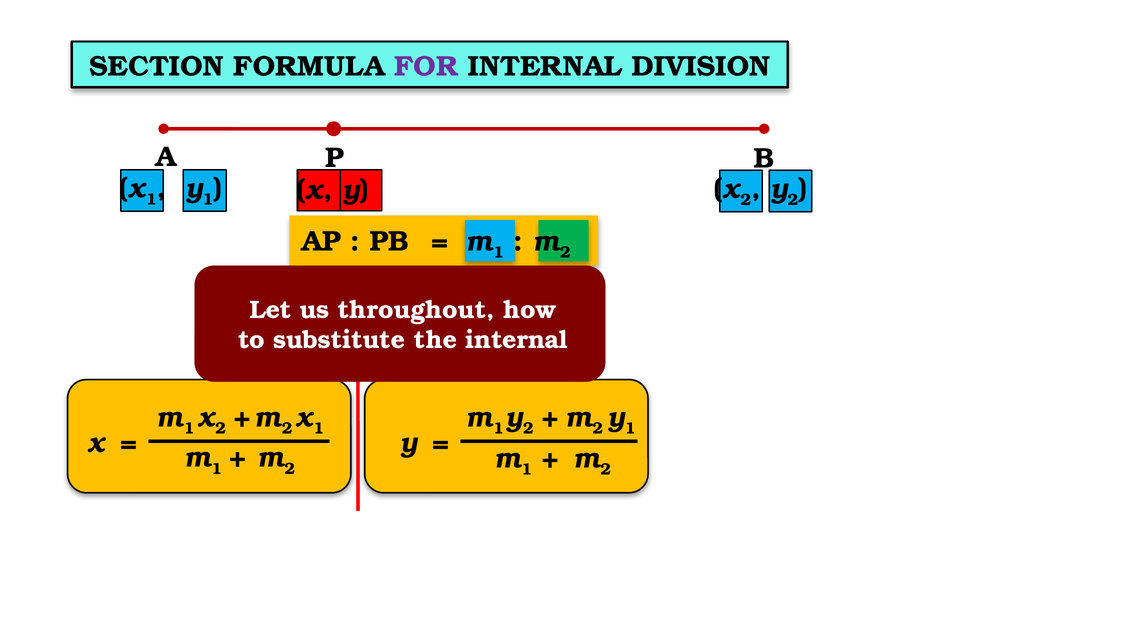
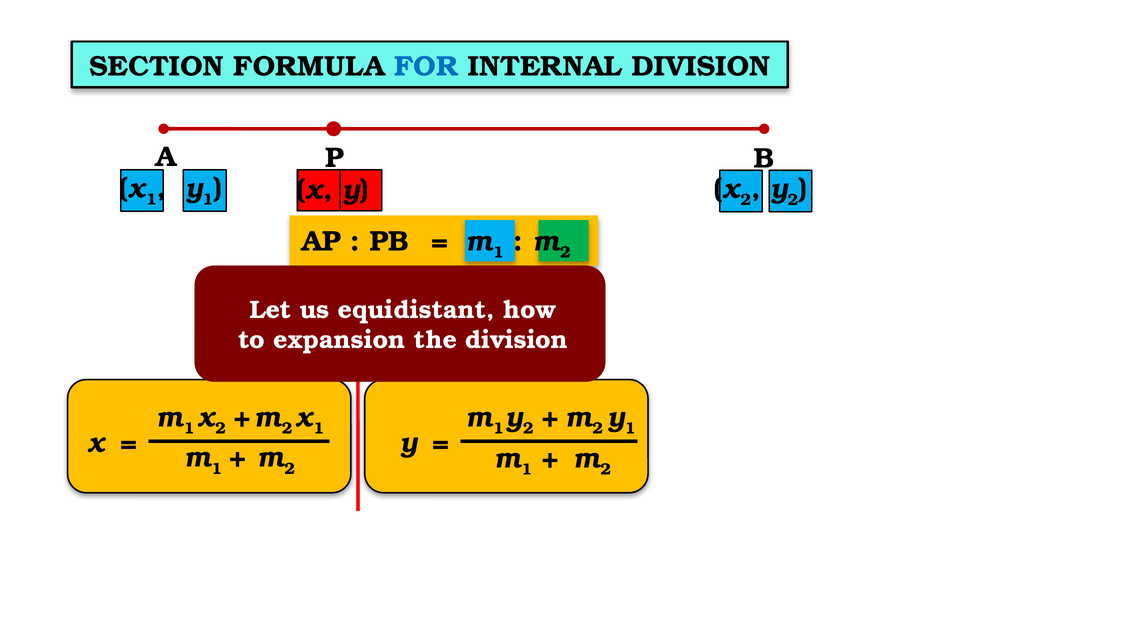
FOR colour: purple -> blue (426, 66)
throughout: throughout -> equidistant (416, 310)
substitute: substitute -> expansion (339, 340)
the internal: internal -> division (517, 340)
